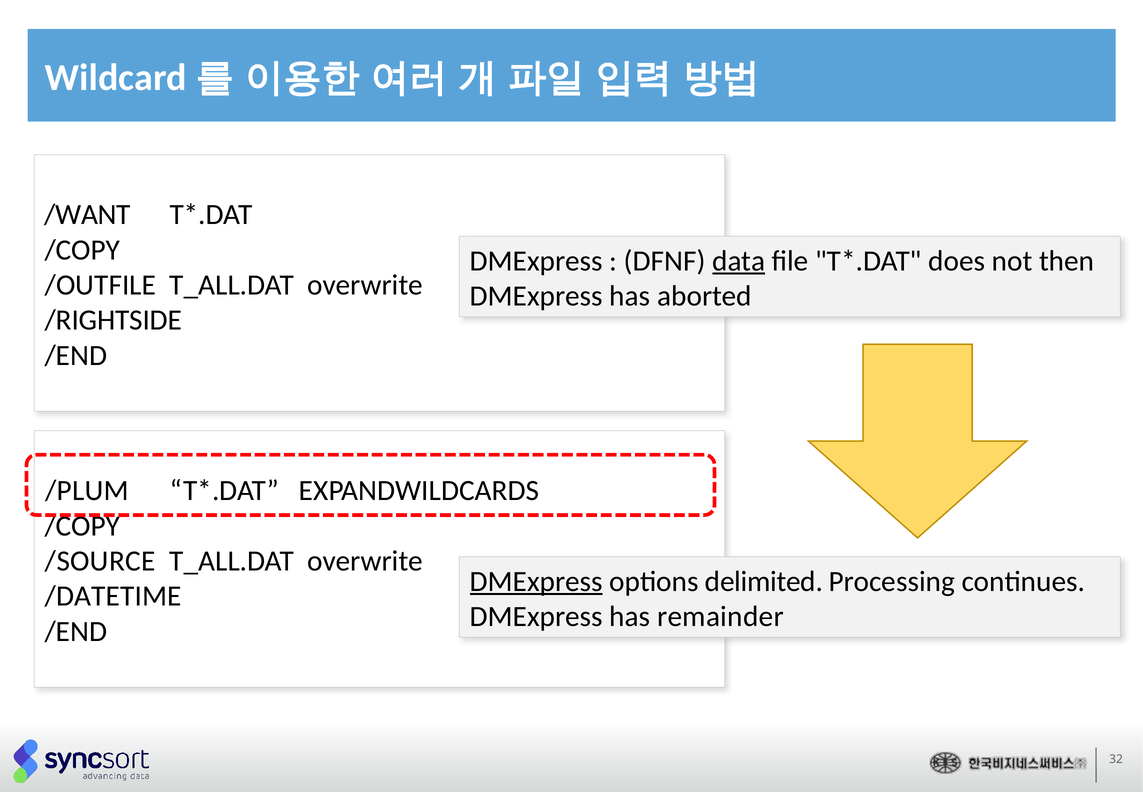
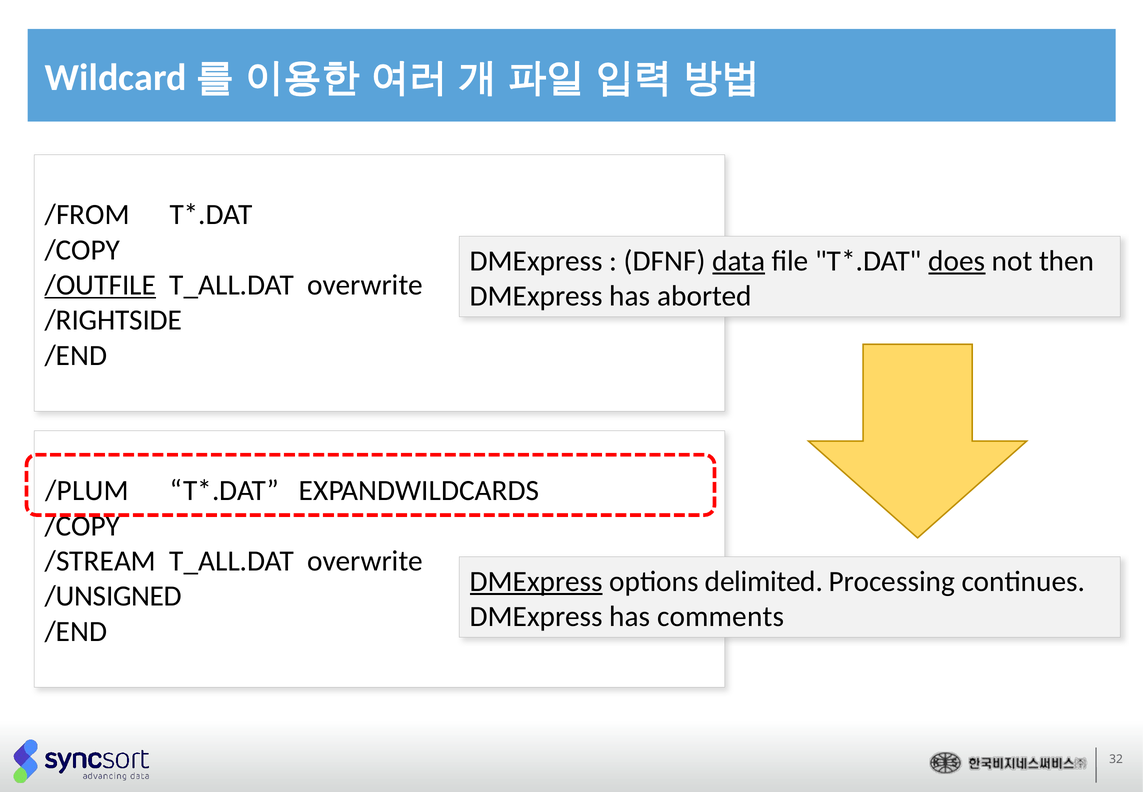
/WANT: /WANT -> /FROM (87, 214)
does underline: none -> present (957, 261)
/OUTFILE underline: none -> present (100, 285)
/SOURCE: /SOURCE -> /STREAM (100, 561)
/DATETIME: /DATETIME -> /UNSIGNED (113, 596)
remainder: remainder -> comments (721, 616)
